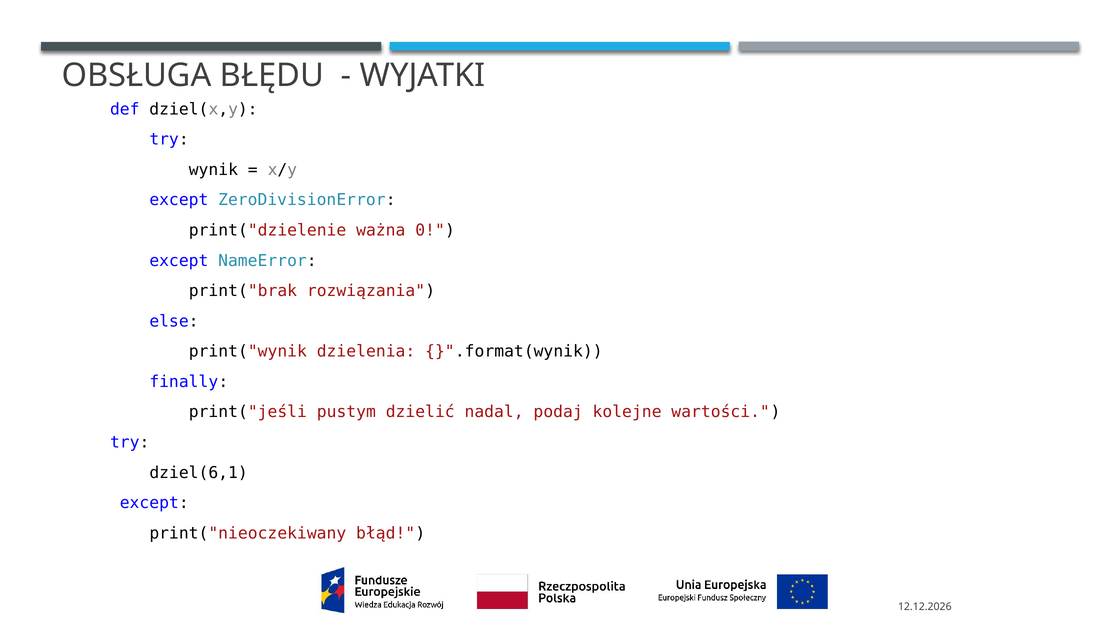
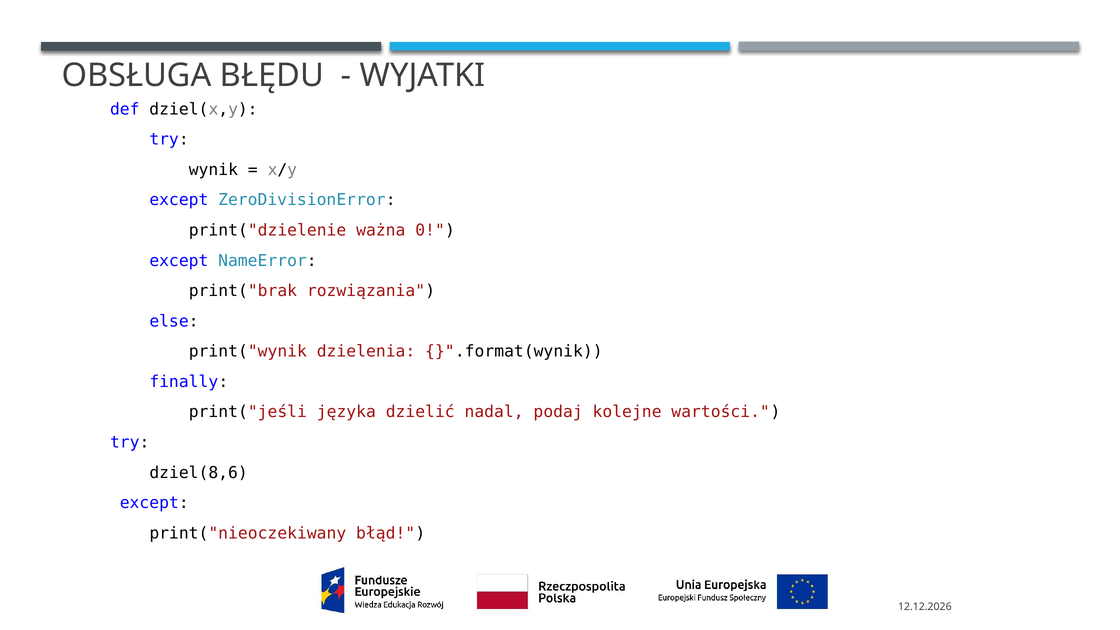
pustym: pustym -> języka (346, 412)
dziel(6,1: dziel(6,1 -> dziel(8,6 (199, 473)
